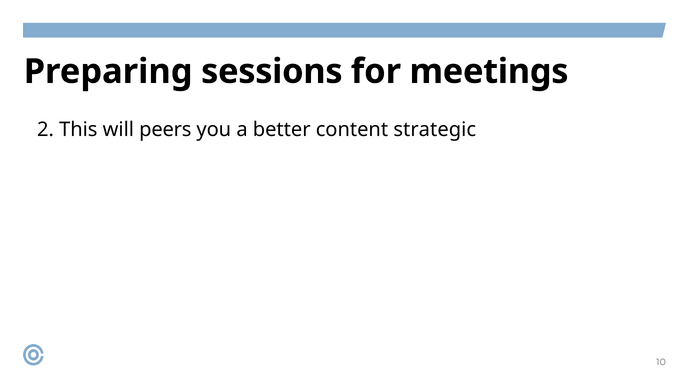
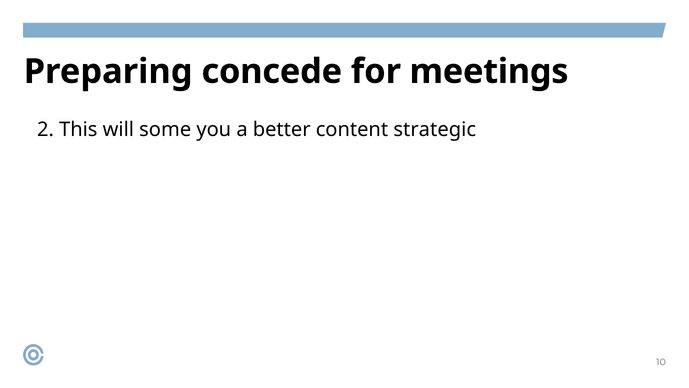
sessions: sessions -> concede (272, 71)
peers: peers -> some (165, 129)
